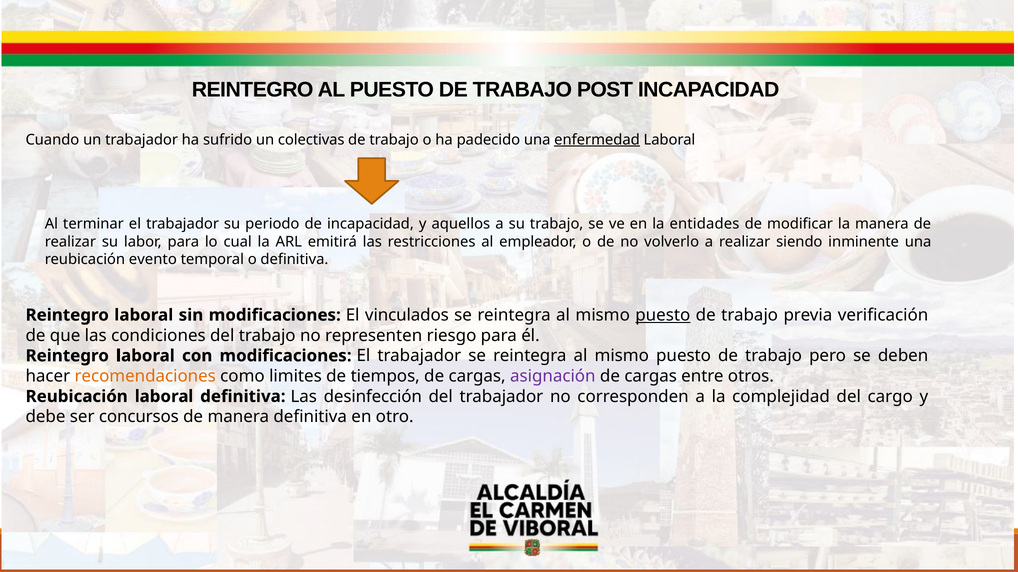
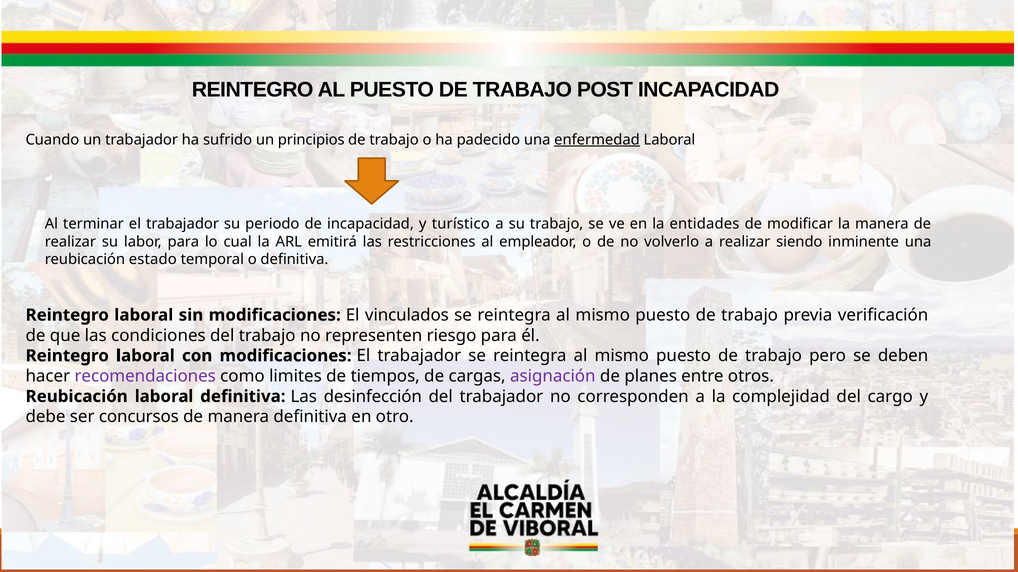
colectivas: colectivas -> principios (311, 140)
aquellos: aquellos -> turístico (461, 224)
evento: evento -> estado (153, 260)
puesto underline: present -> none (663, 315)
recomendaciones colour: orange -> purple (145, 377)
cargas: cargas -> planes (651, 377)
